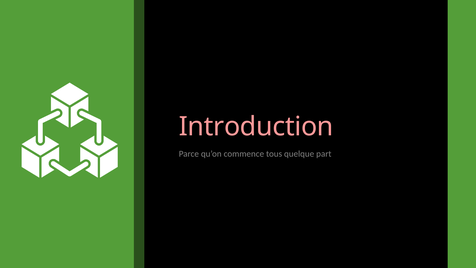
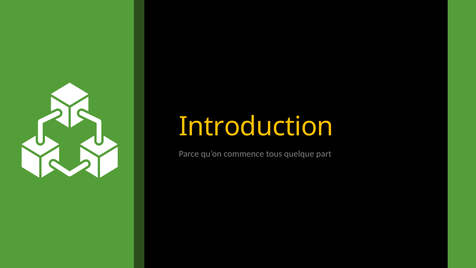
Introduction colour: pink -> yellow (256, 127)
